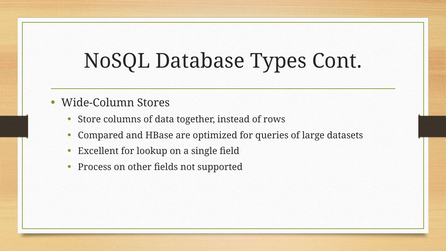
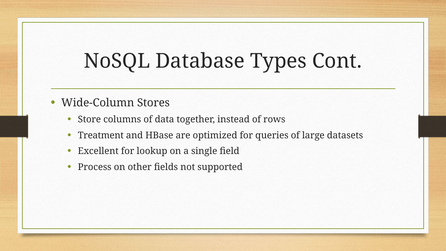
Compared: Compared -> Treatment (101, 135)
